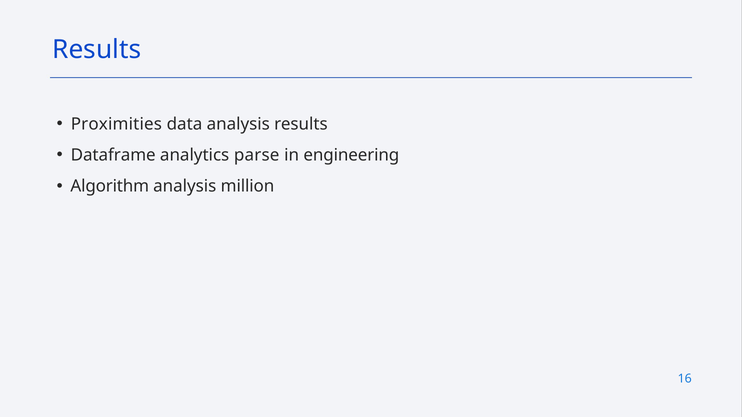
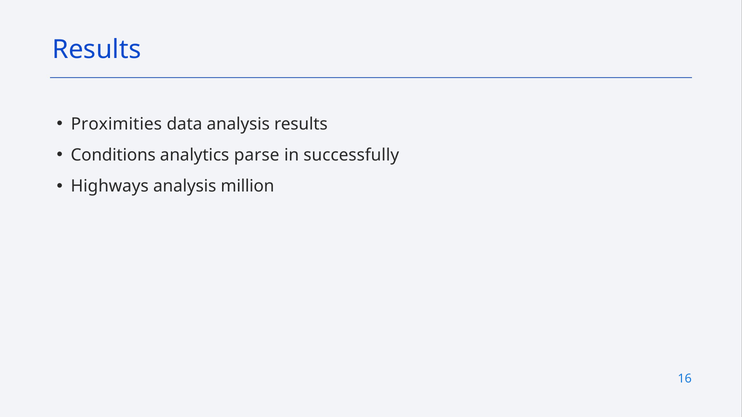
Dataframe: Dataframe -> Conditions (113, 155)
engineering: engineering -> successfully (351, 155)
Algorithm: Algorithm -> Highways (110, 187)
